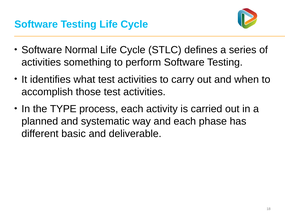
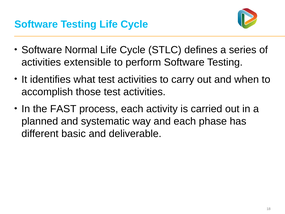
something: something -> extensible (87, 62)
TYPE: TYPE -> FAST (63, 109)
